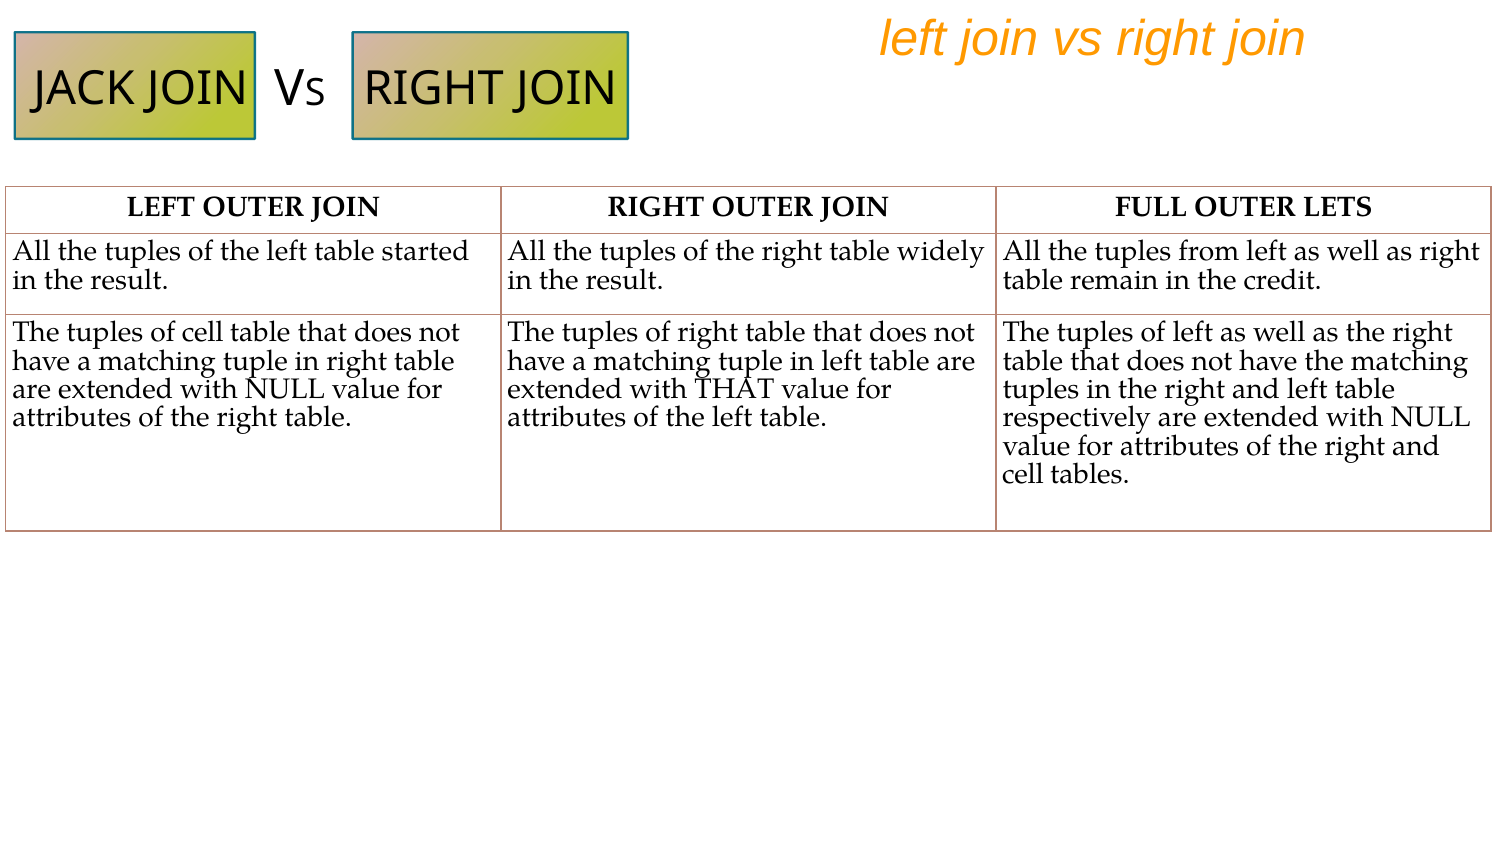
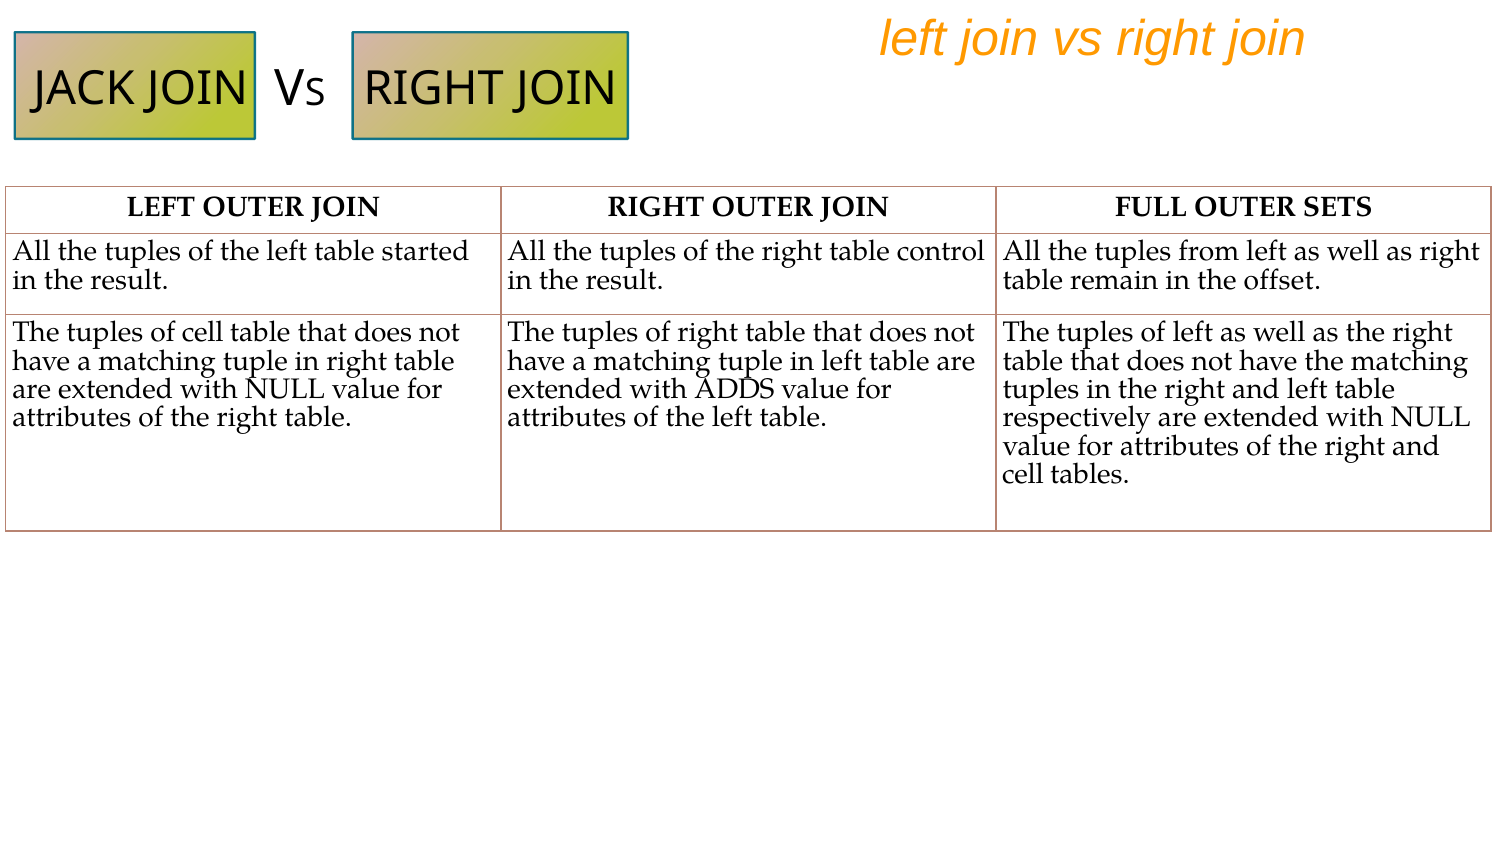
LETS: LETS -> SETS (1338, 207)
widely: widely -> control (941, 251)
credit: credit -> offset (1282, 280)
with THAT: THAT -> ADDS (735, 389)
